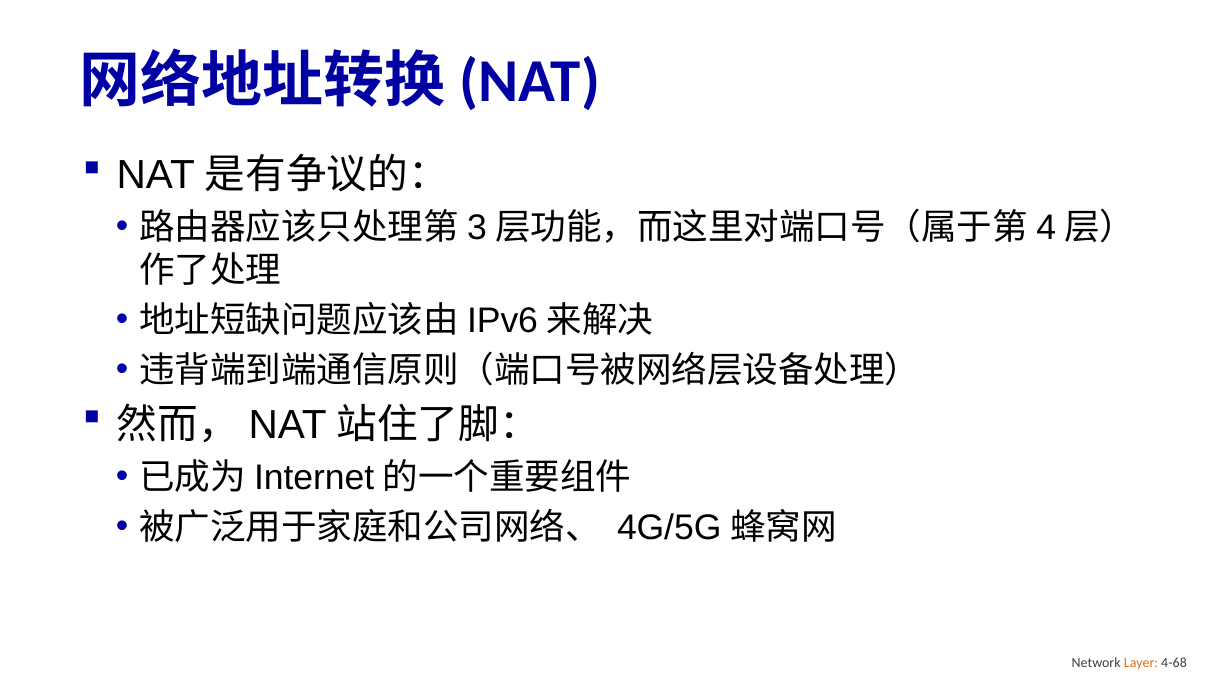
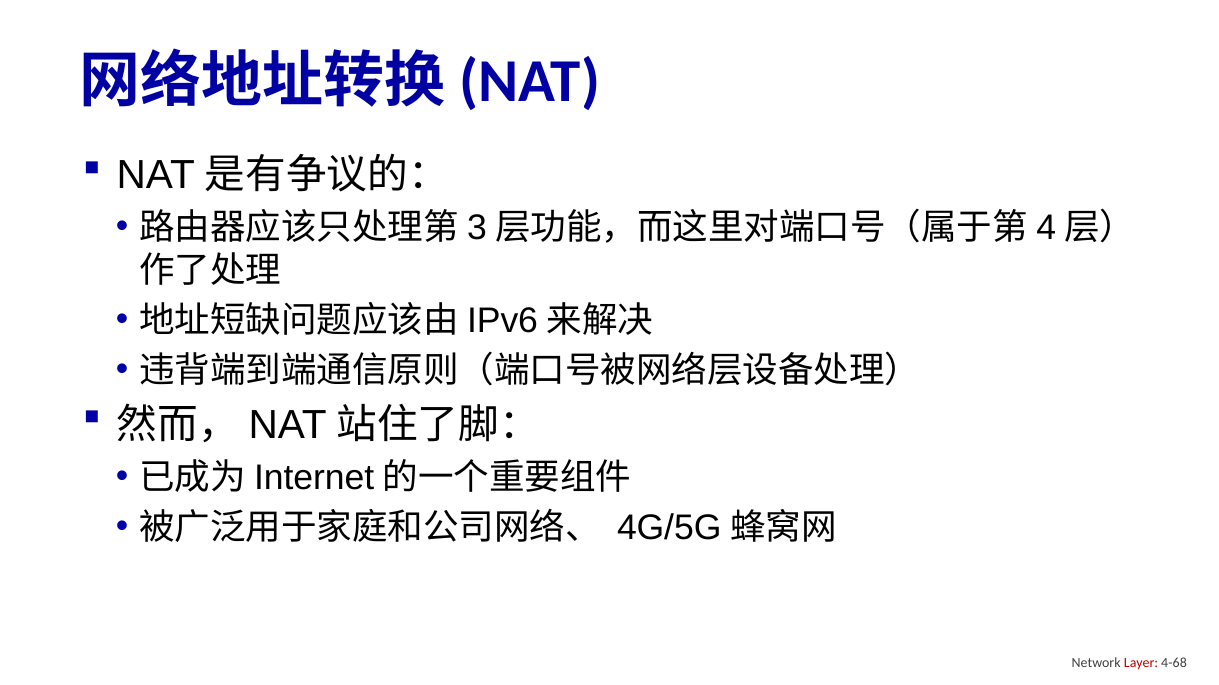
Layer colour: orange -> red (1141, 663)
